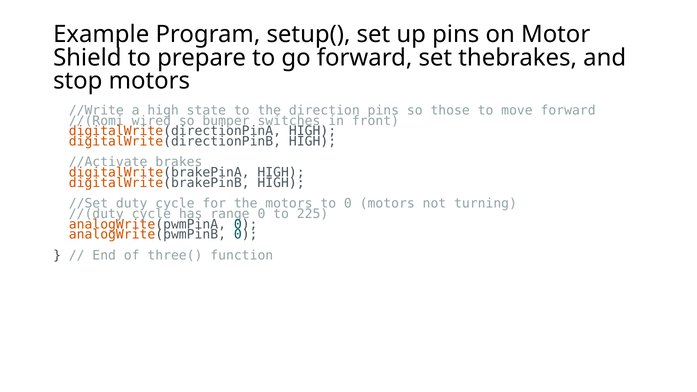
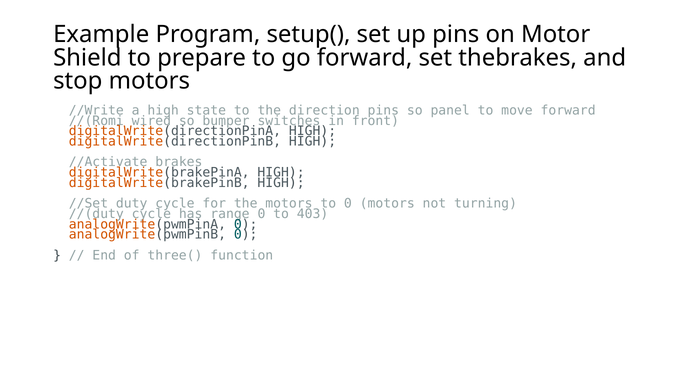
those: those -> panel (450, 110)
225: 225 -> 403 (313, 214)
